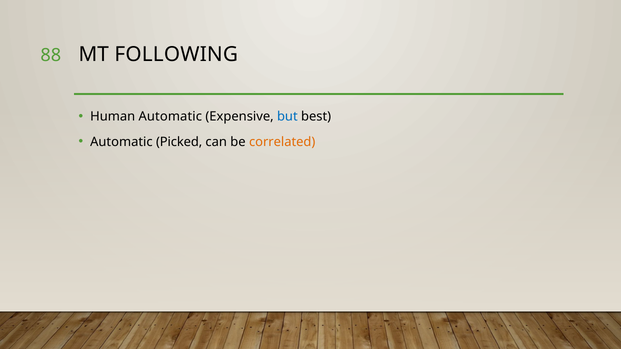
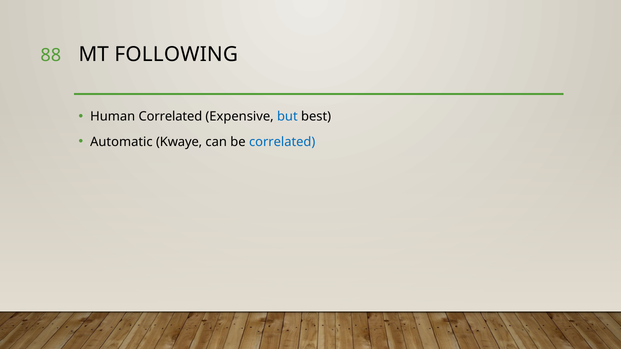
Human Automatic: Automatic -> Correlated (170, 117)
Picked: Picked -> Kwaye (179, 142)
correlated colour: orange -> blue (282, 142)
